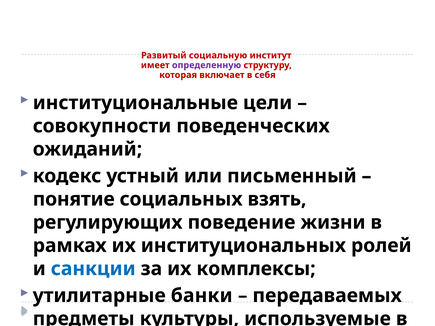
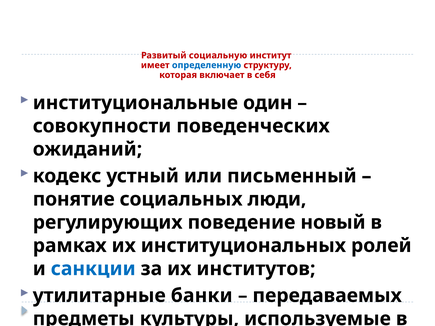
определенную colour: purple -> blue (207, 65)
цели: цели -> один (268, 103)
взять: взять -> люди (277, 199)
жизни: жизни -> новый (333, 223)
комплексы: комплексы -> институтов (256, 269)
